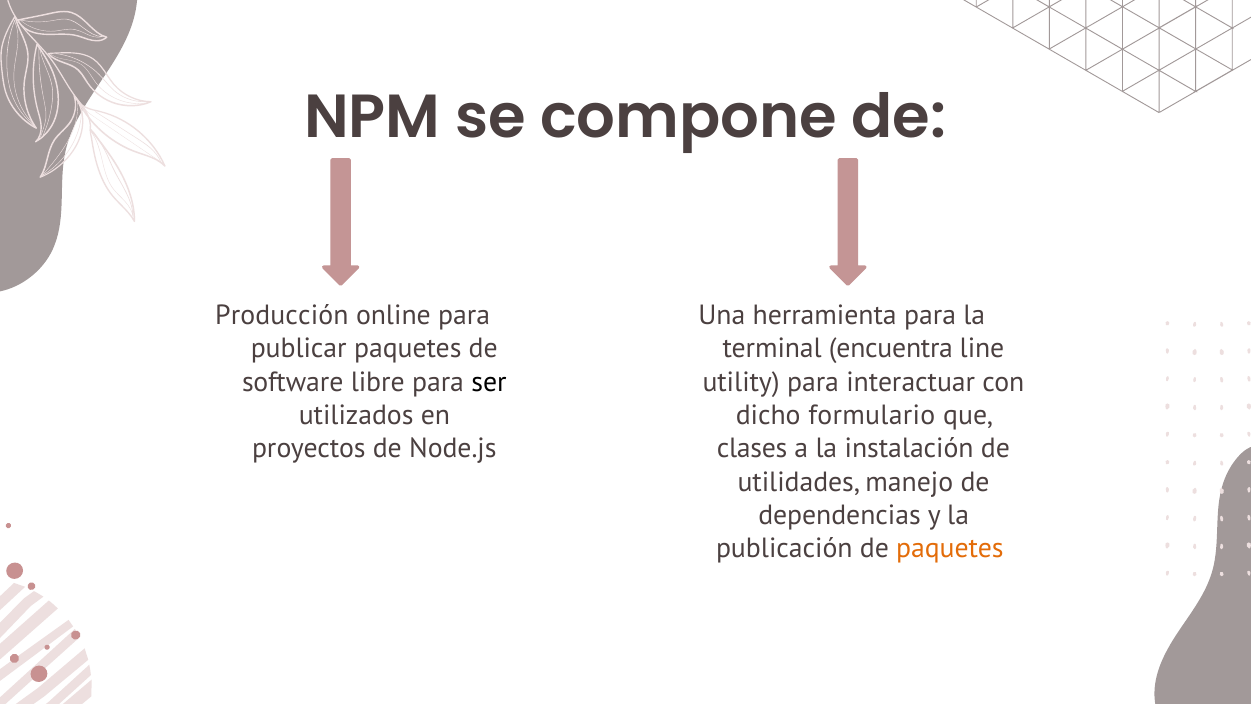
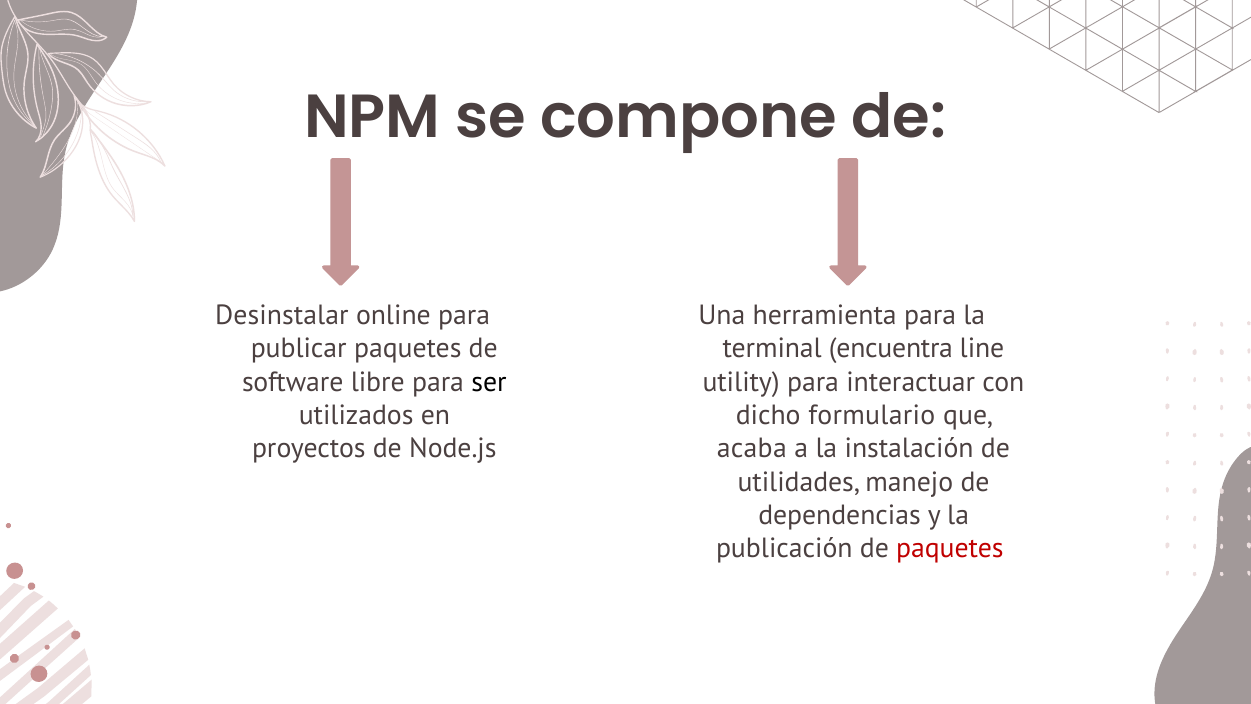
Producción: Producción -> Desinstalar (282, 315)
clases: clases -> acaba (752, 448)
paquetes colour: orange -> red (950, 549)
